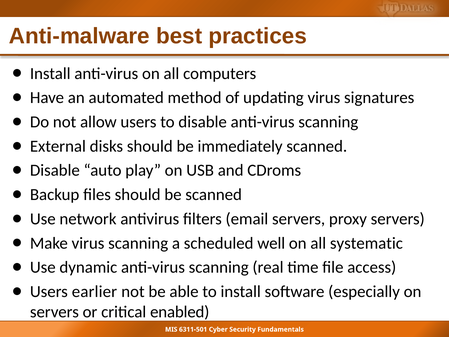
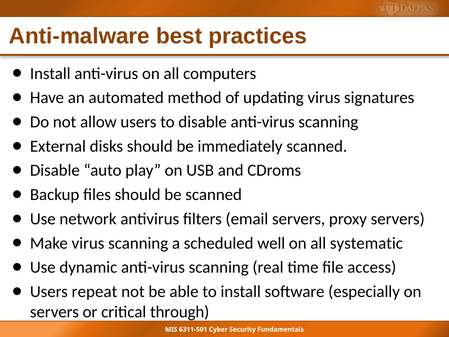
earlier: earlier -> repeat (94, 291)
enabled: enabled -> through (180, 312)
